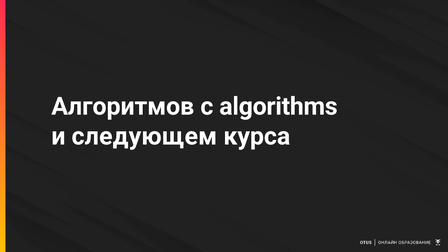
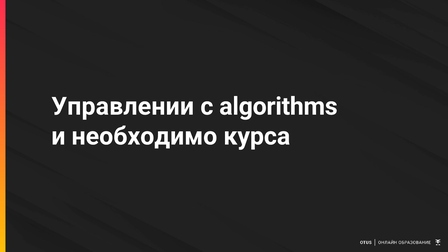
Алгоритмов: Алгоритмов -> Управлении (123, 106)
следующем: следующем -> необходимо (144, 136)
